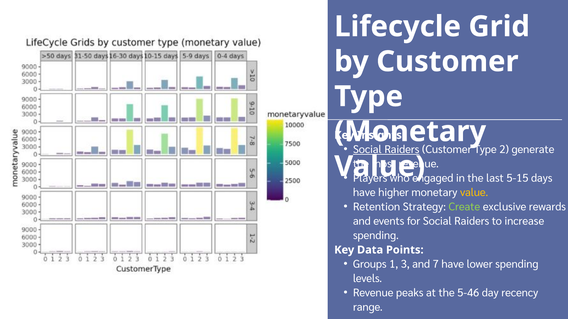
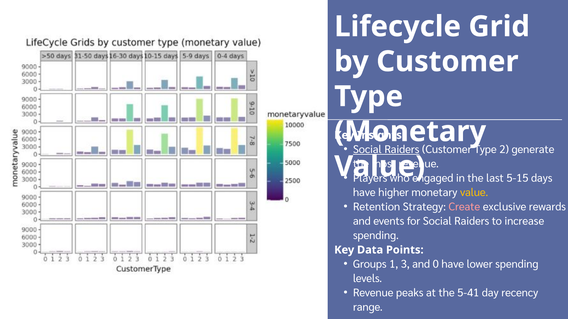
Create colour: light green -> pink (464, 207)
7: 7 -> 0 (436, 265)
5-46: 5-46 -> 5-41 (468, 293)
